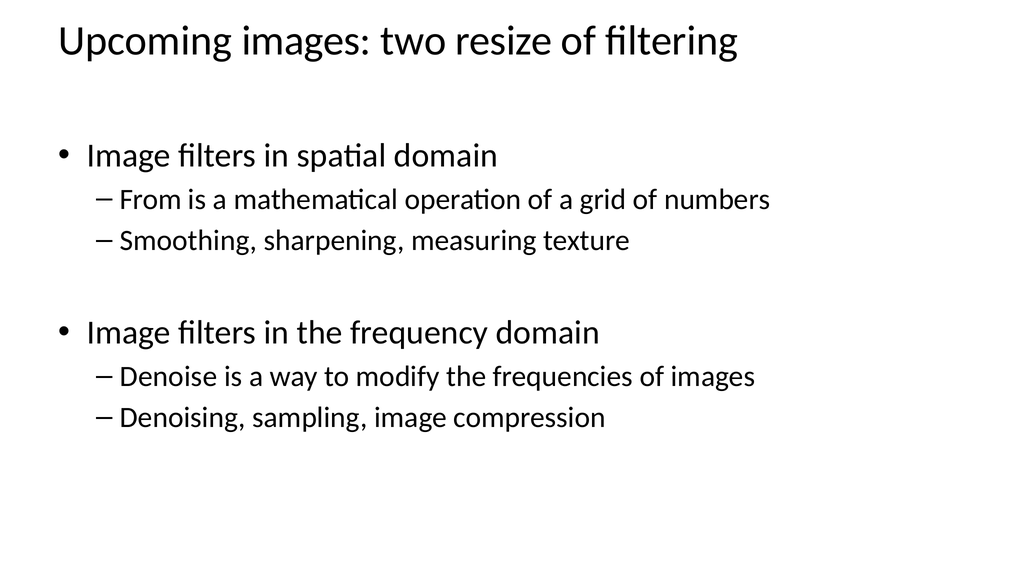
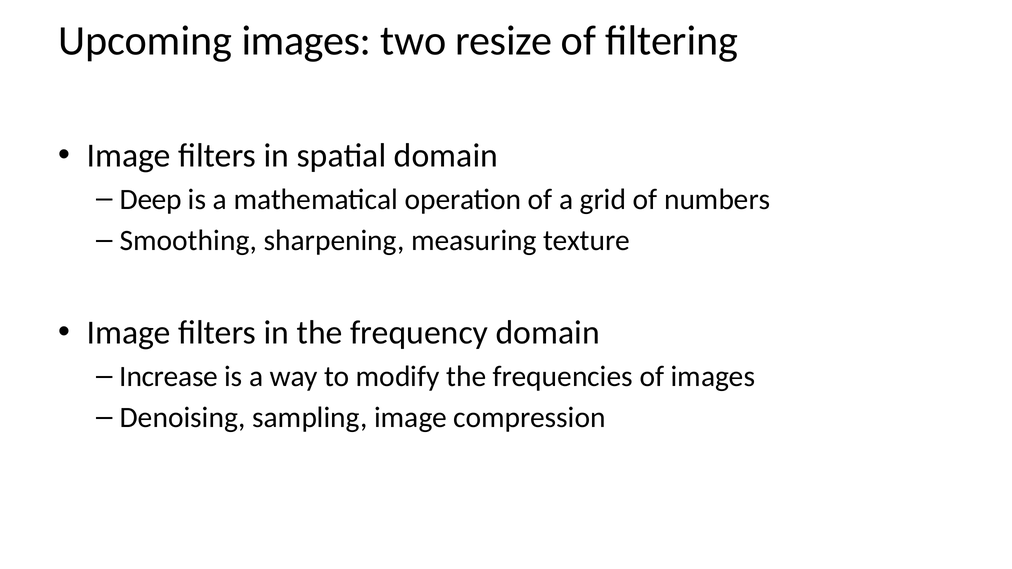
From: From -> Deep (151, 199)
Denoise: Denoise -> Increase (169, 377)
